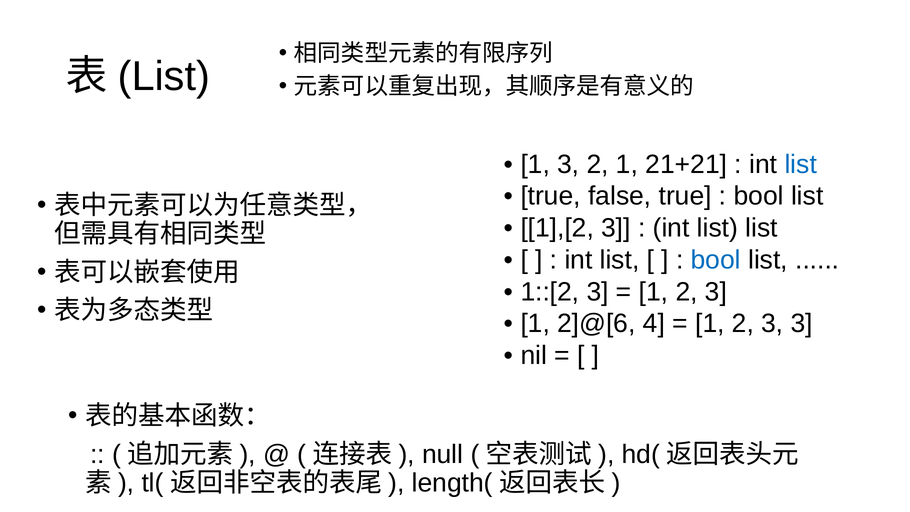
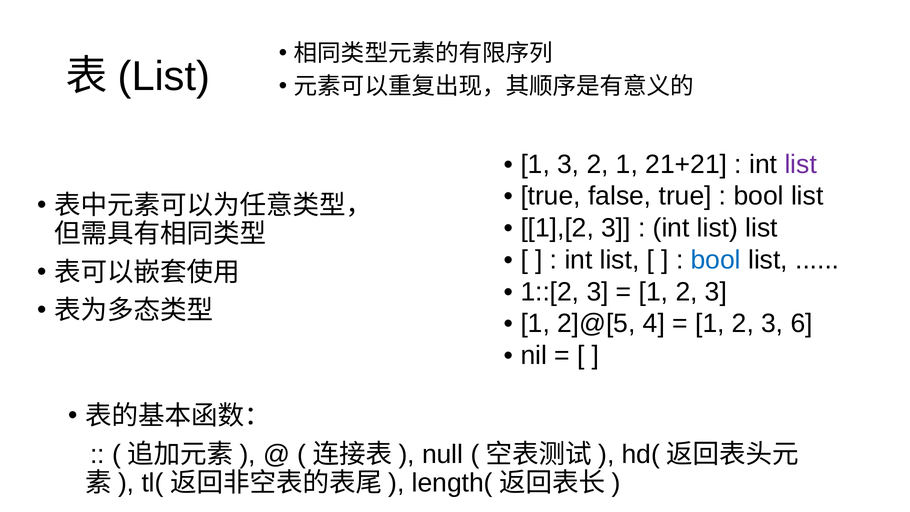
list colour: blue -> purple (801, 164)
2]@[6: 2]@[6 -> 2]@[5 (596, 324)
3 3: 3 -> 6 (802, 324)
